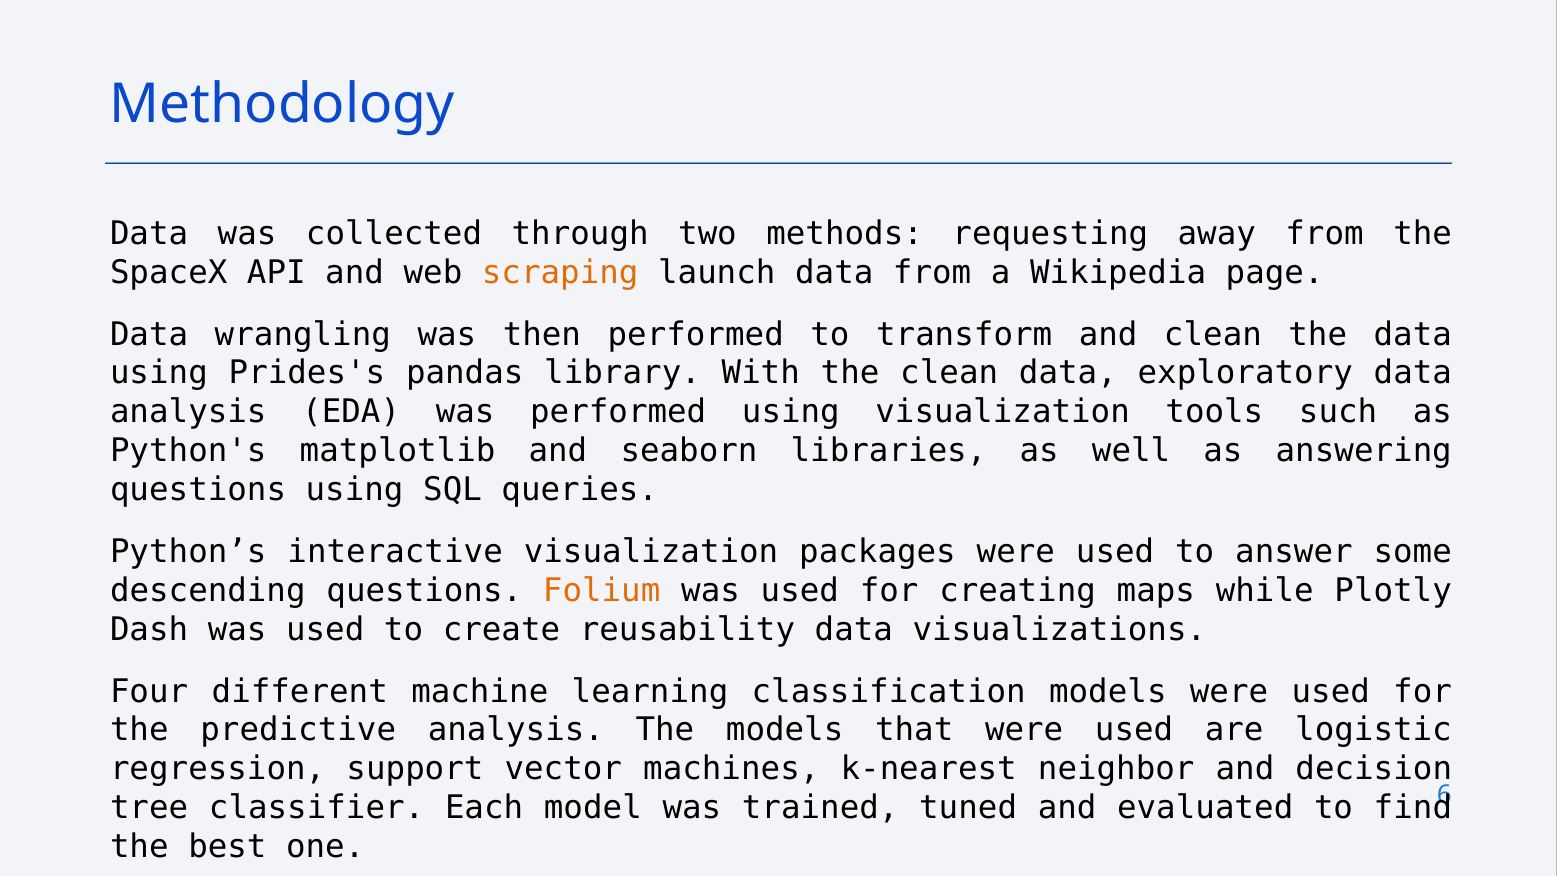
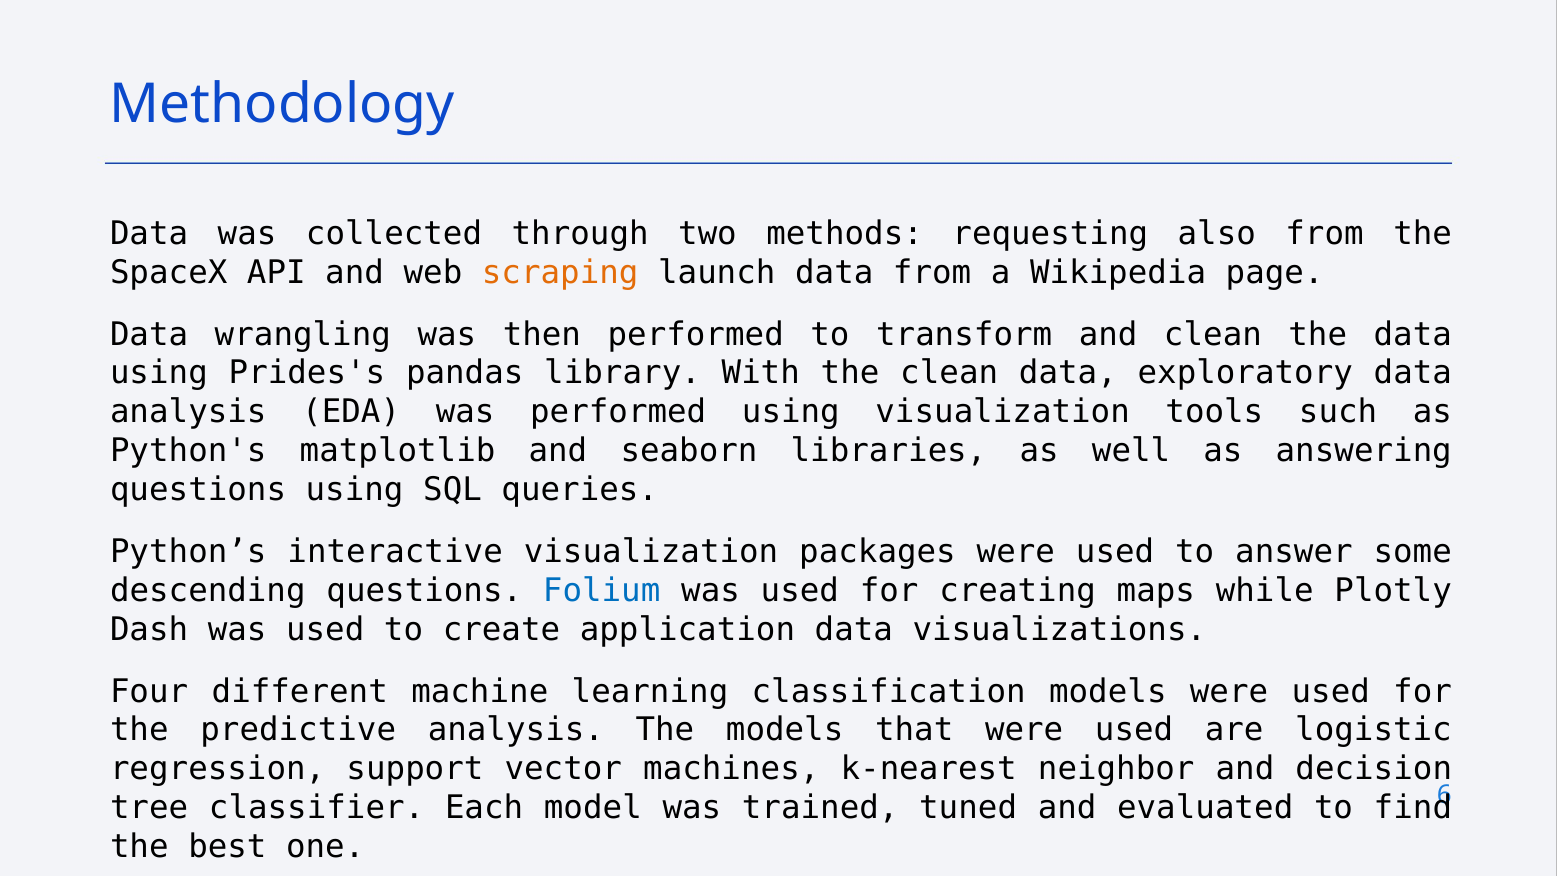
away: away -> also (1217, 234)
Folium colour: orange -> blue (602, 591)
reusability: reusability -> application (687, 630)
